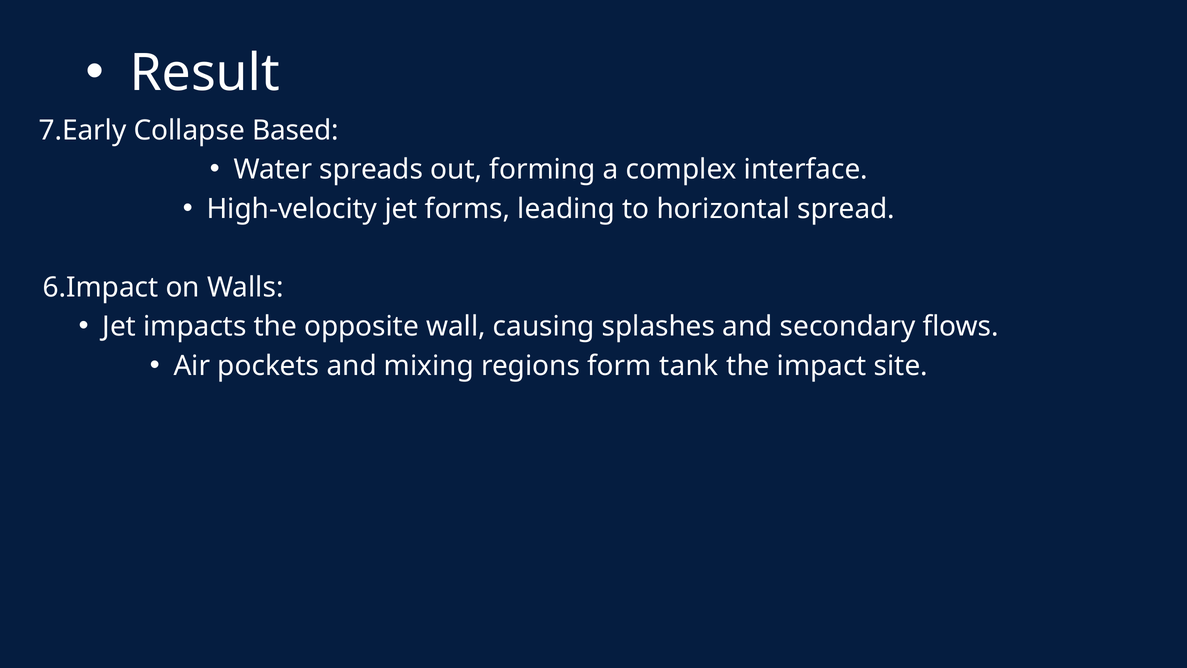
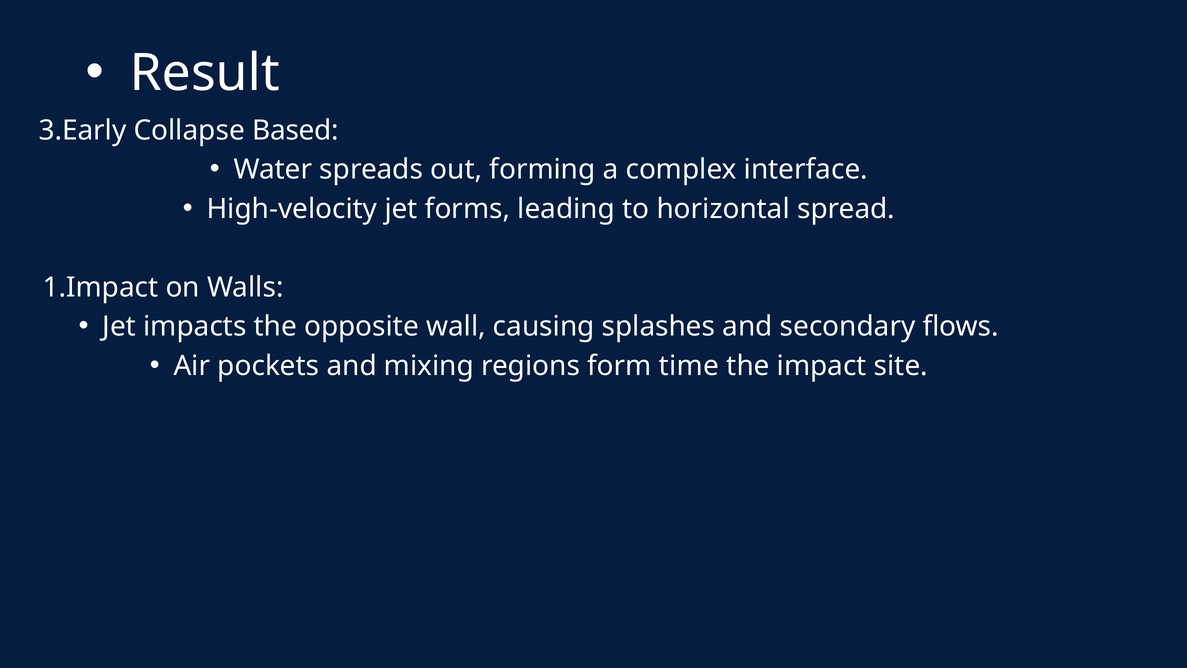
7.Early: 7.Early -> 3.Early (82, 130)
6.Impact: 6.Impact -> 1.Impact (101, 287)
tank: tank -> time (689, 366)
